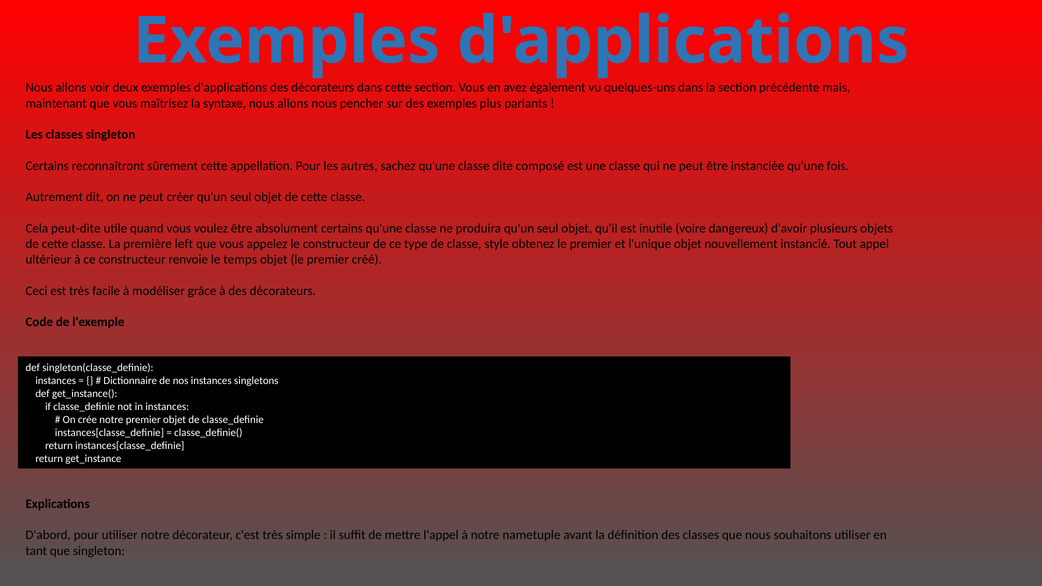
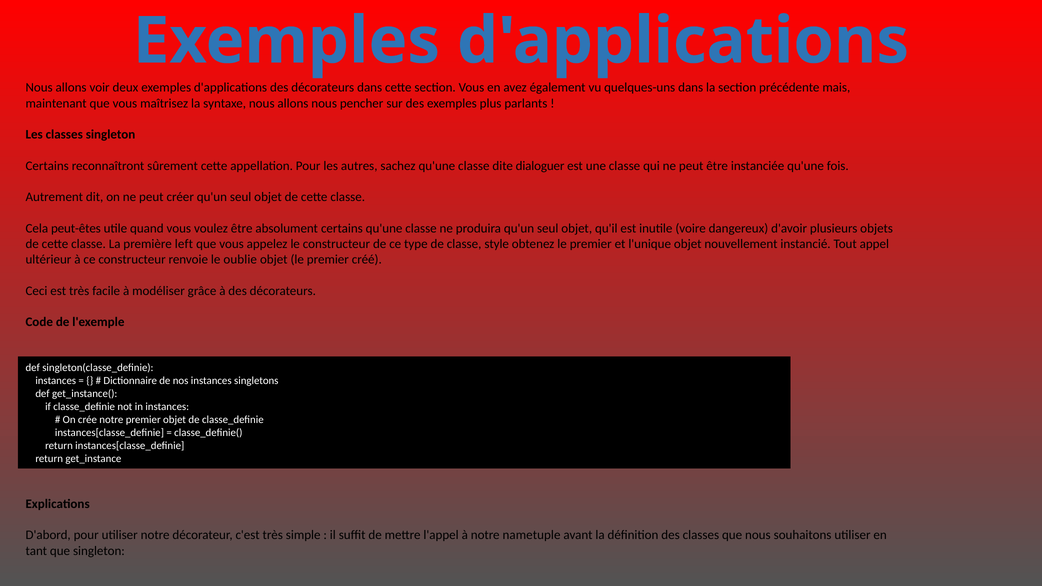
composé: composé -> dialoguer (540, 166)
peut-dite: peut-dite -> peut-êtes (76, 228)
temps: temps -> oublie (240, 260)
